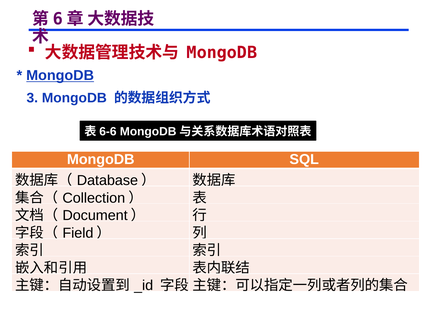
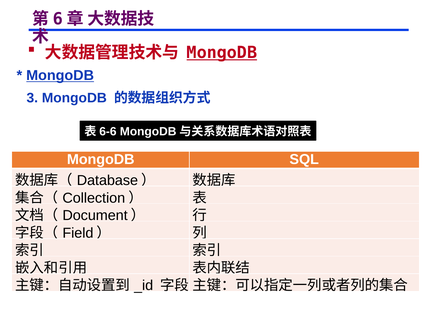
MongoDB underline: none -> present (222, 53)
